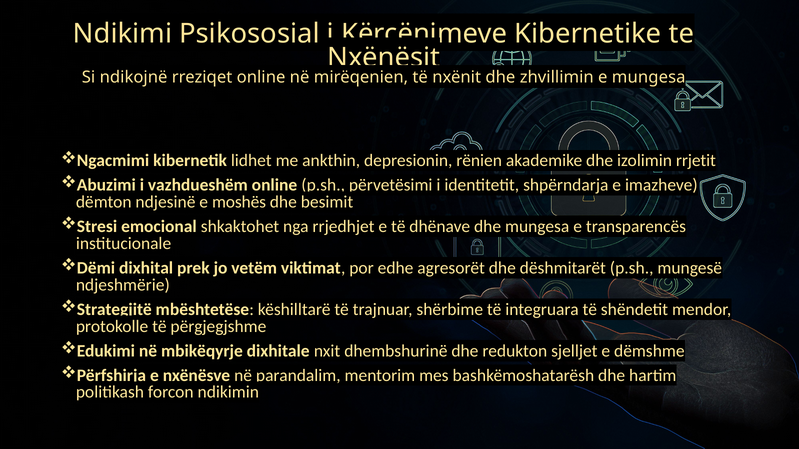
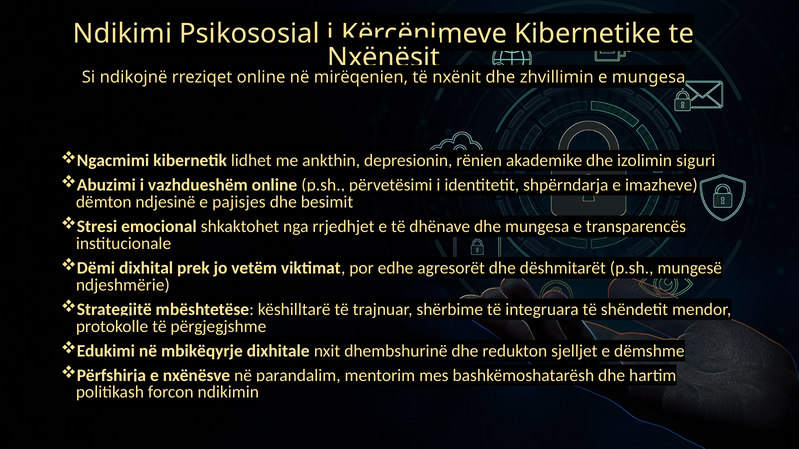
rrjetit: rrjetit -> siguri (696, 161)
moshës: moshës -> pajisjes (239, 202)
